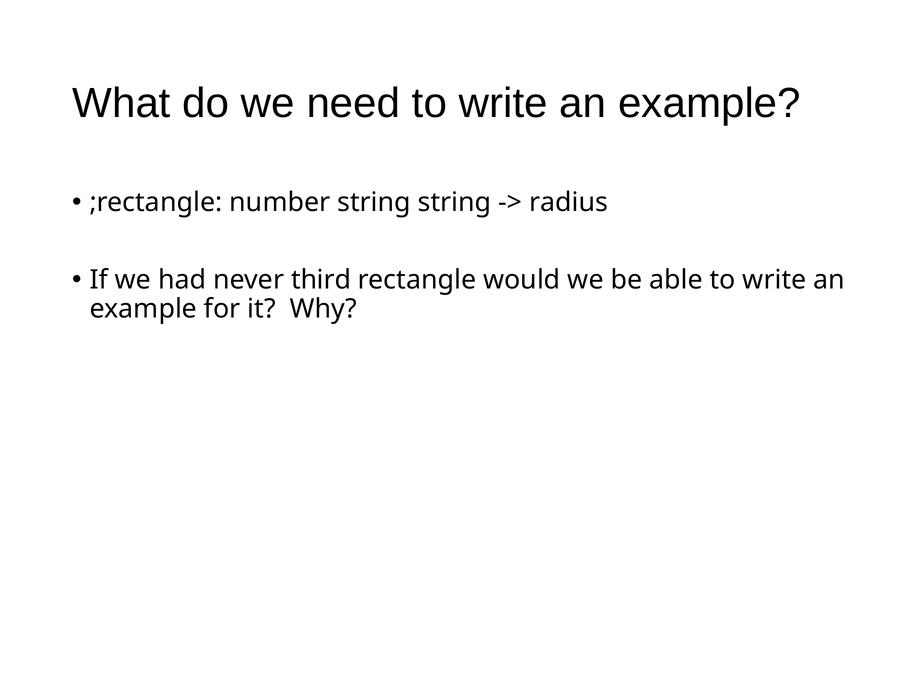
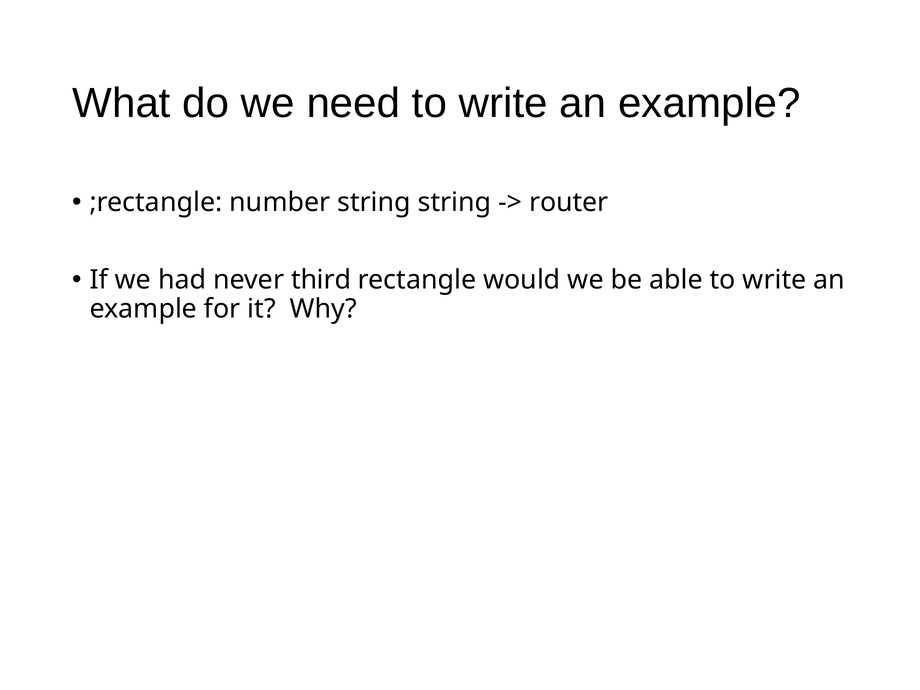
radius: radius -> router (569, 203)
